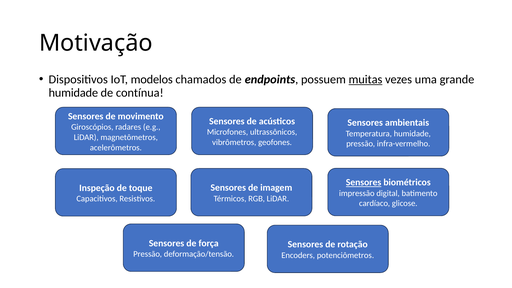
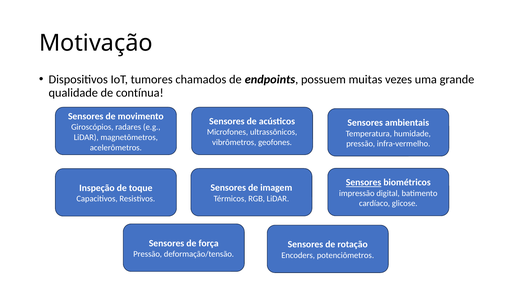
modelos: modelos -> tumores (152, 79)
muitas underline: present -> none (365, 79)
humidade: humidade -> qualidade (73, 93)
